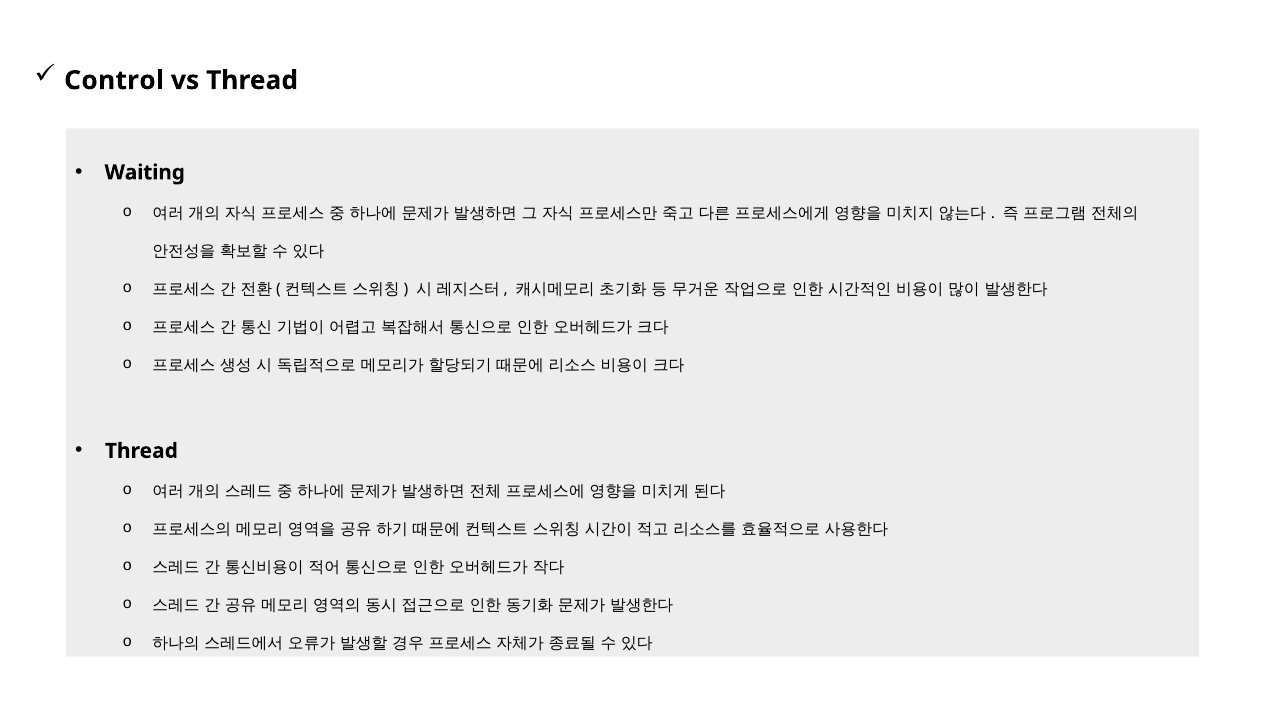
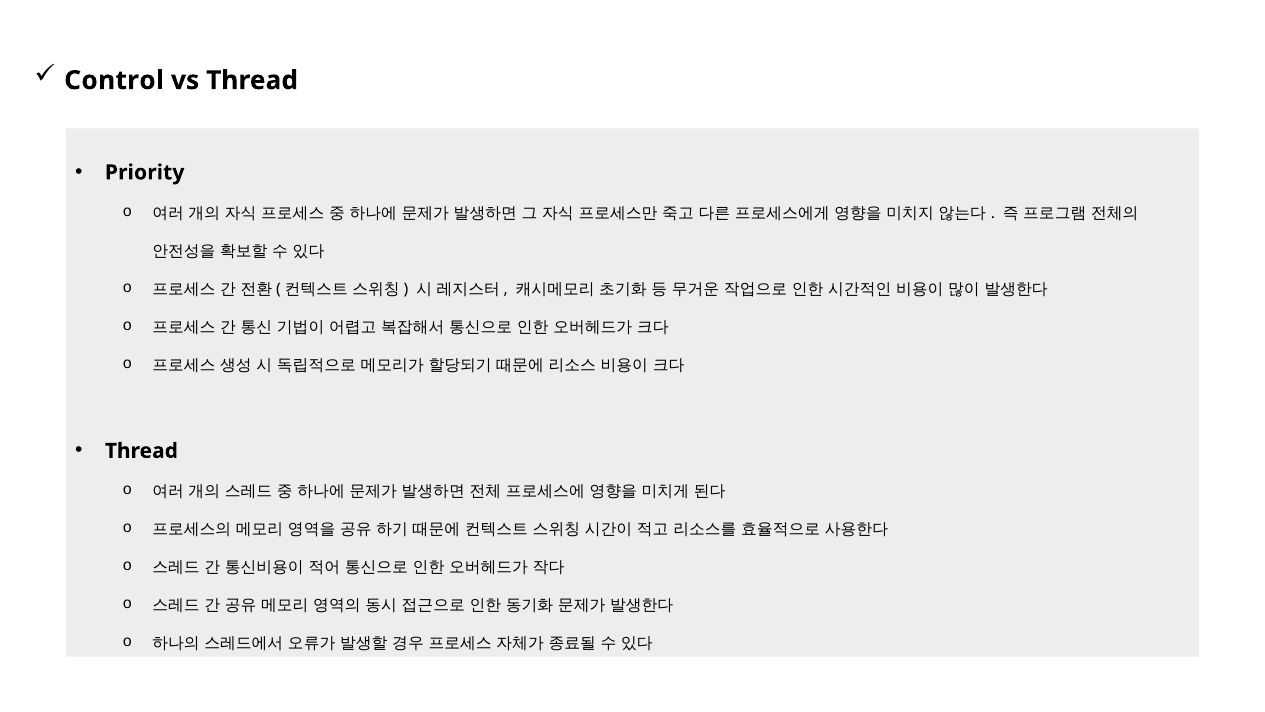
Waiting: Waiting -> Priority (145, 172)
